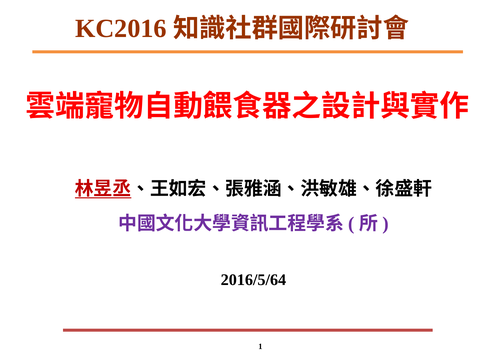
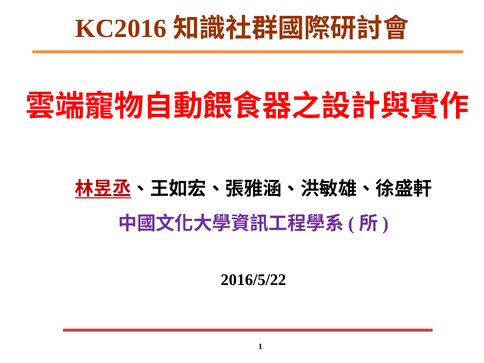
2016/5/64: 2016/5/64 -> 2016/5/22 (253, 280)
